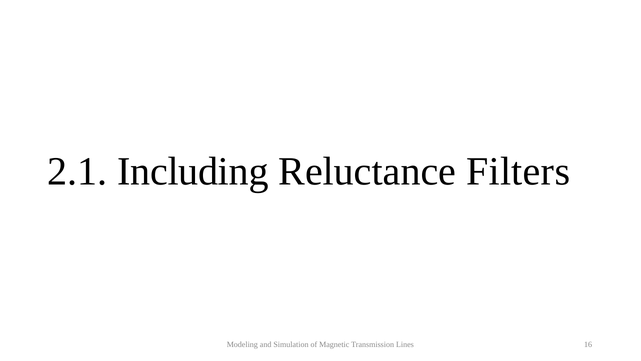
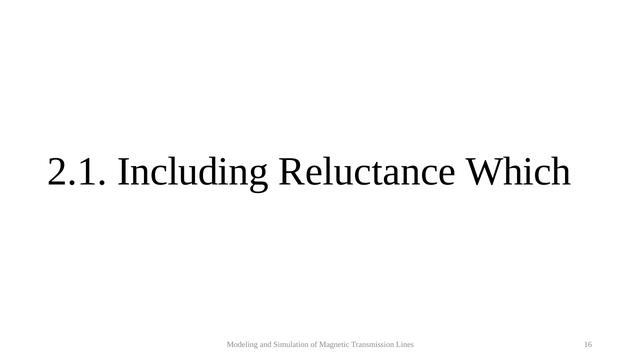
Filters: Filters -> Which (519, 171)
